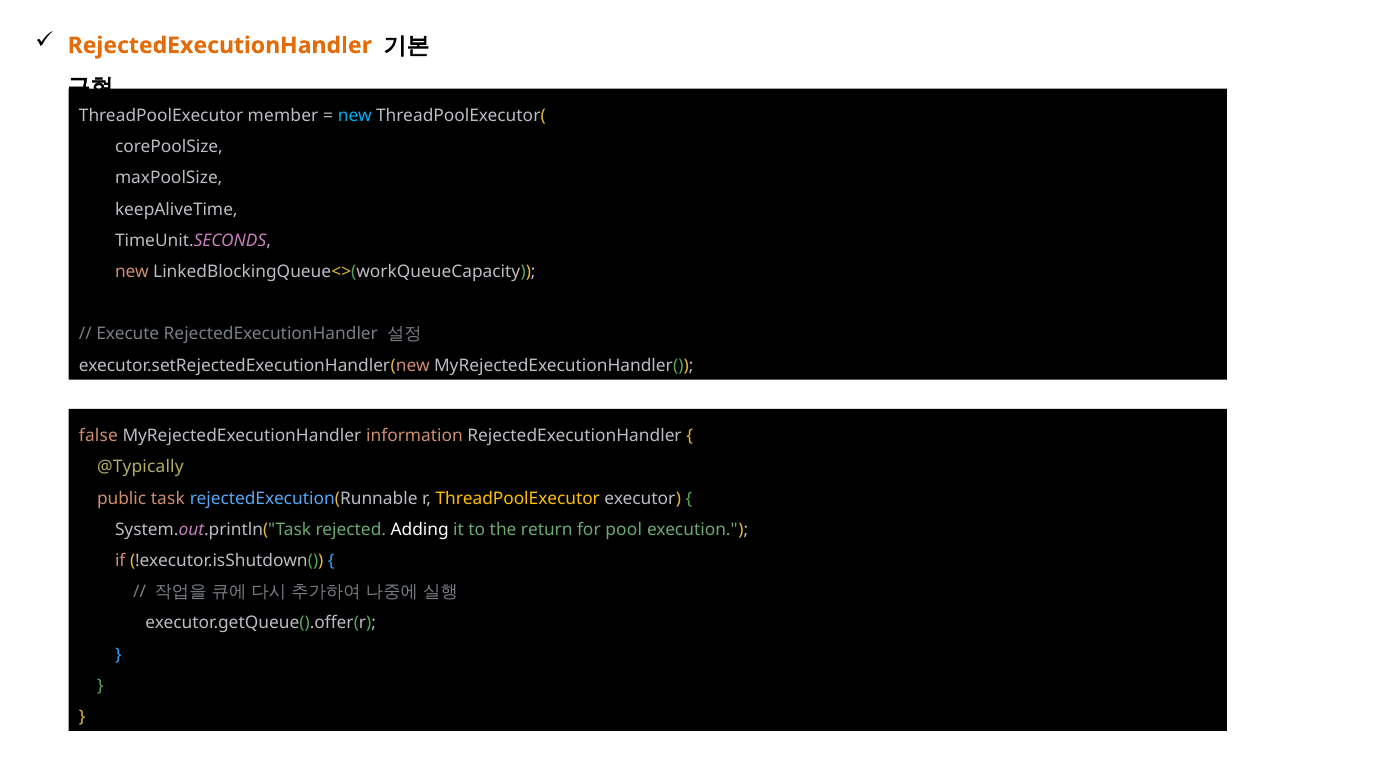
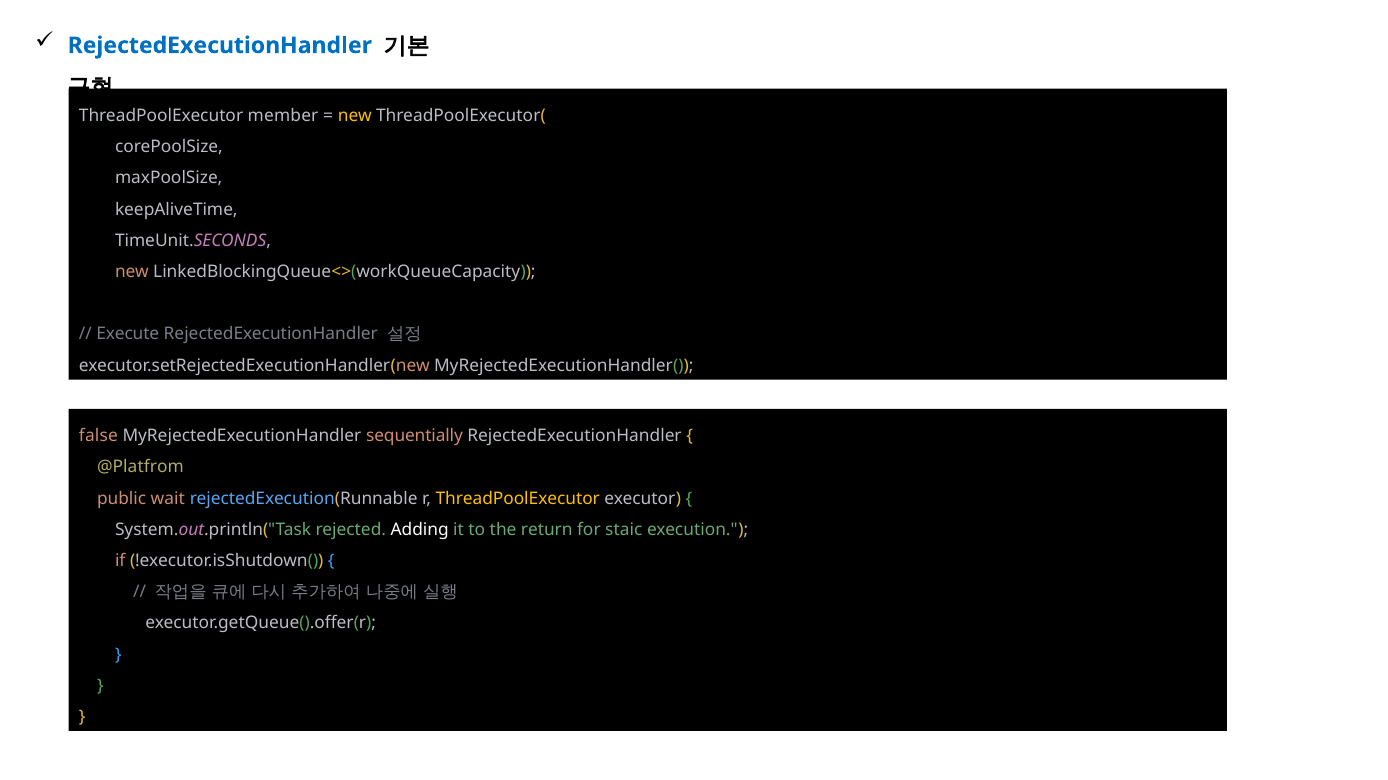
RejectedExecutionHandler colour: orange -> blue (220, 45)
new colour: light blue -> yellow (355, 116)
information: information -> sequentially (415, 436)
@Typically: @Typically -> @Platfrom (140, 468)
task: task -> wait (168, 499)
pool: pool -> staic (624, 530)
